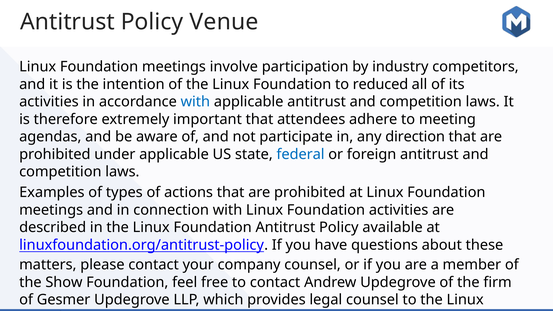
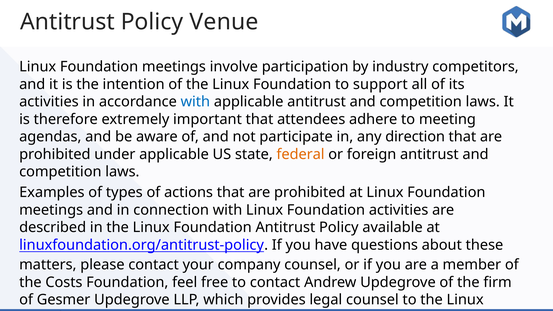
reduced: reduced -> support (380, 84)
federal colour: blue -> orange (301, 154)
Show: Show -> Costs (64, 282)
